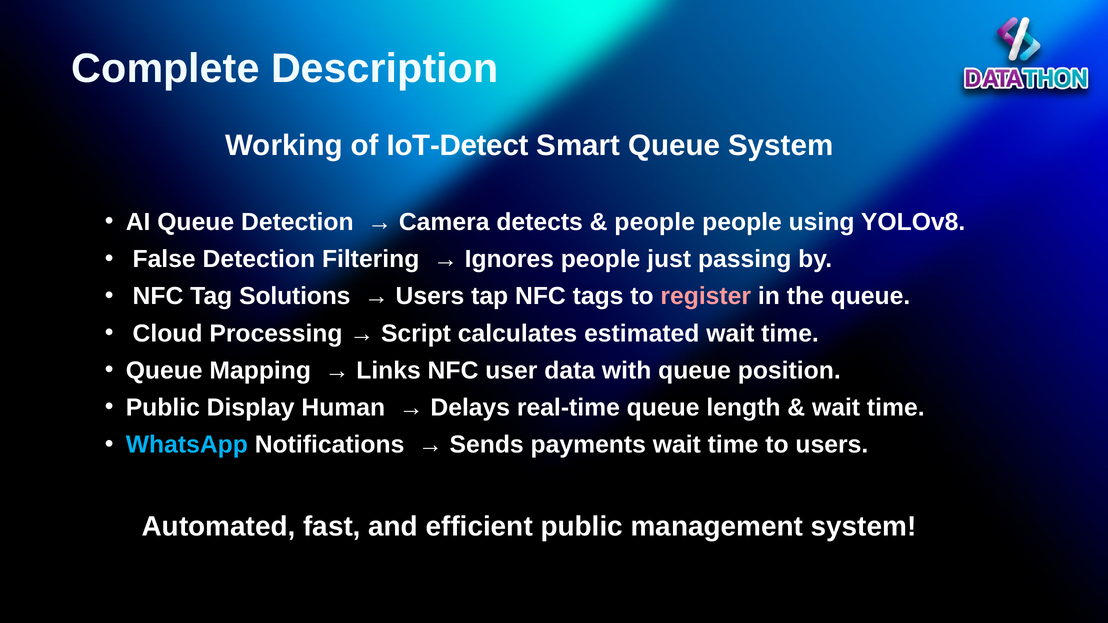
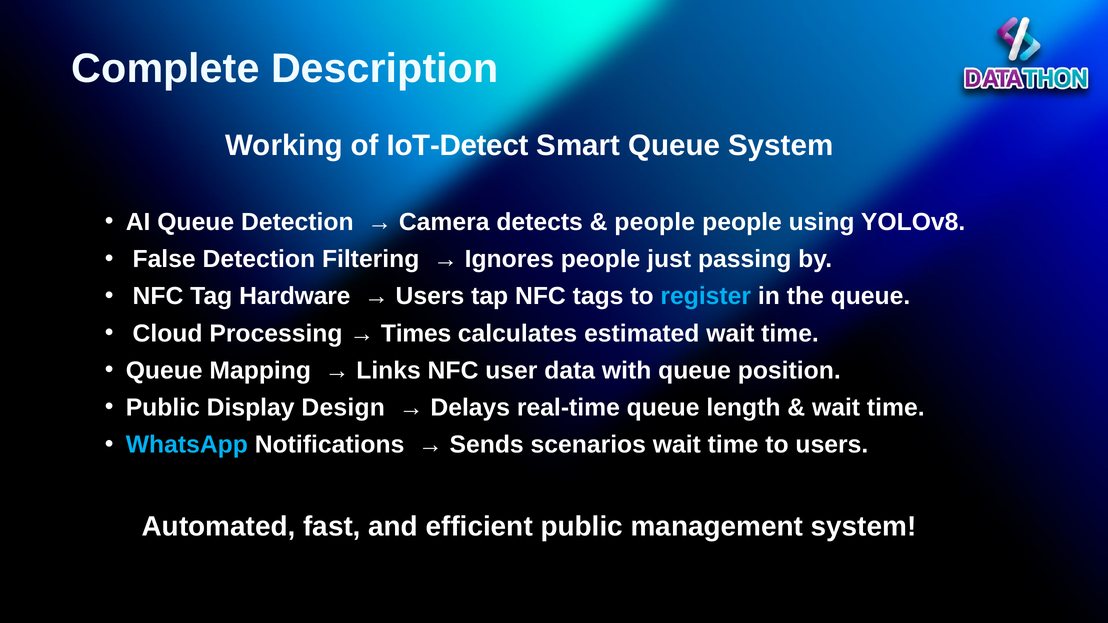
Solutions: Solutions -> Hardware (295, 296)
register colour: pink -> light blue (706, 296)
Script: Script -> Times (416, 334)
Human: Human -> Design (343, 408)
payments: payments -> scenarios (588, 445)
